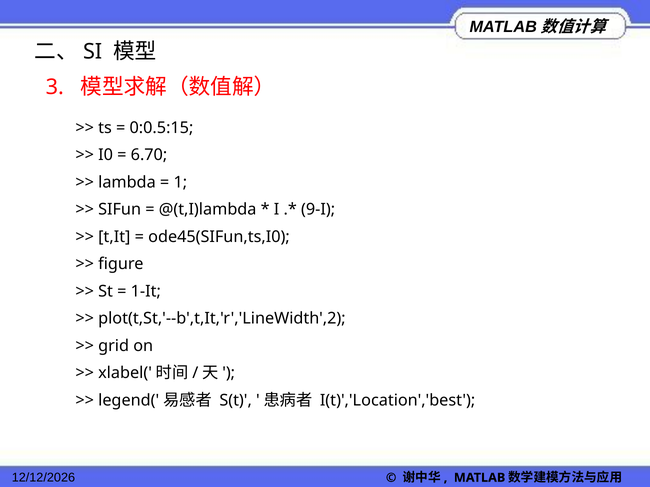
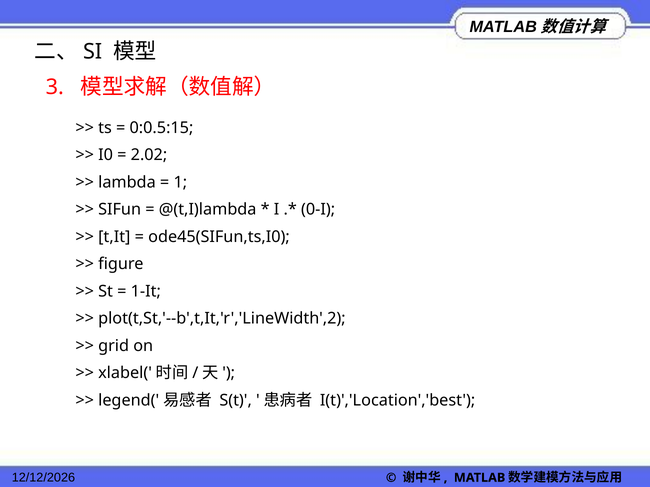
6.70: 6.70 -> 2.02 (149, 155)
9-I: 9-I -> 0-I (318, 210)
